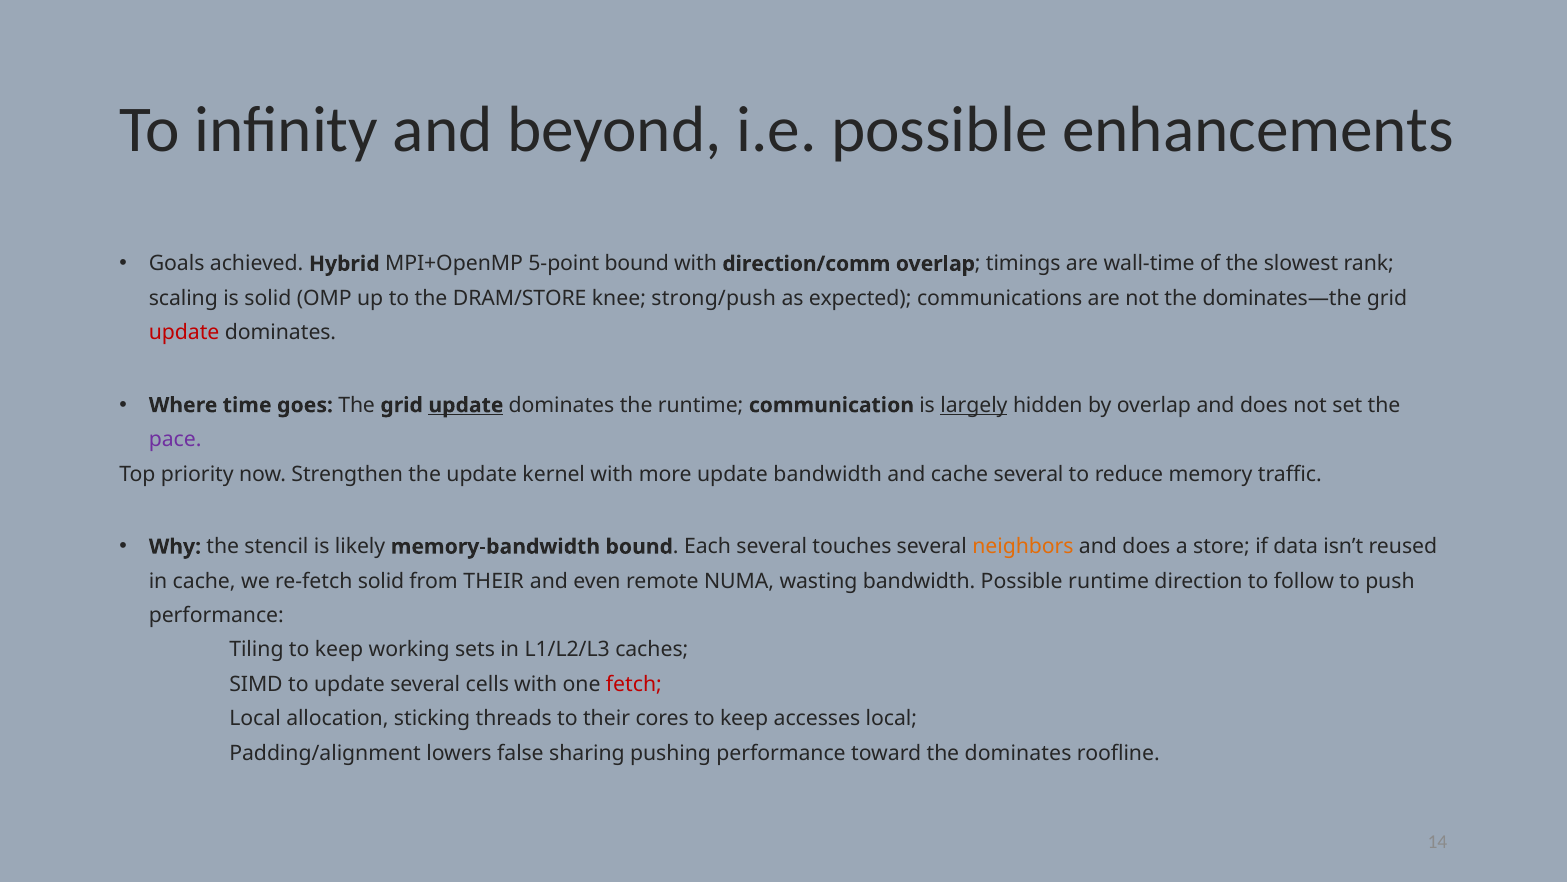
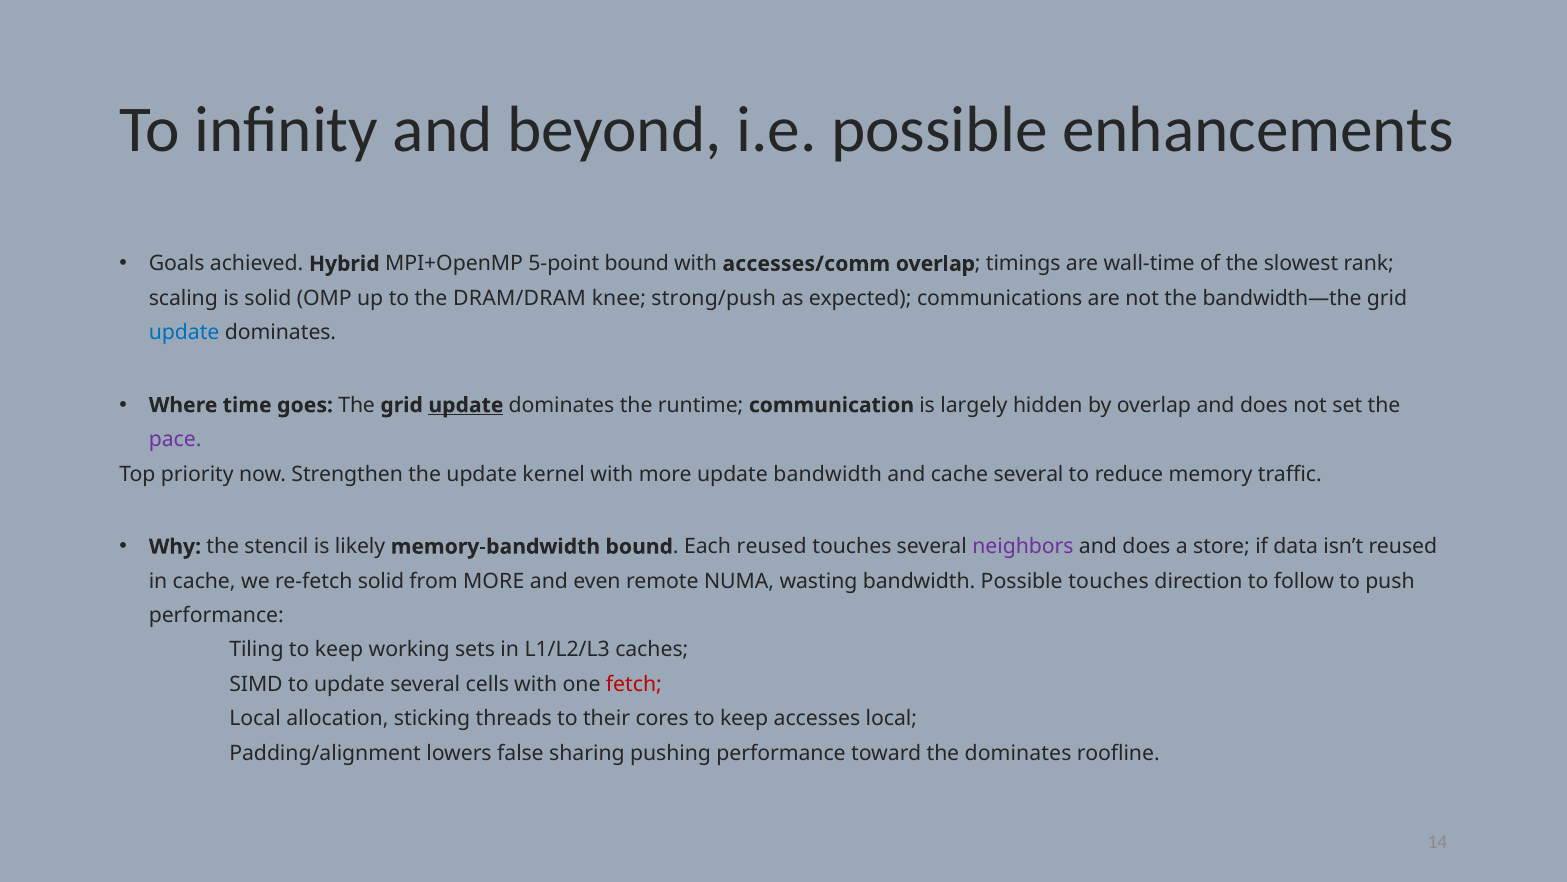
direction/comm: direction/comm -> accesses/comm (806, 264)
DRAM/STORE: DRAM/STORE -> DRAM/DRAM (520, 298)
dominates—the: dominates—the -> bandwidth—the (1282, 298)
update colour: red -> blue (184, 332)
largely underline: present -> none (974, 405)
Each several: several -> reused (772, 546)
neighbors colour: orange -> purple (1023, 546)
from THEIR: THEIR -> MORE (494, 581)
Possible runtime: runtime -> touches (1109, 581)
